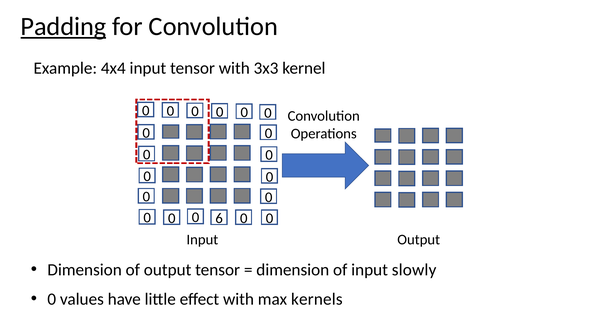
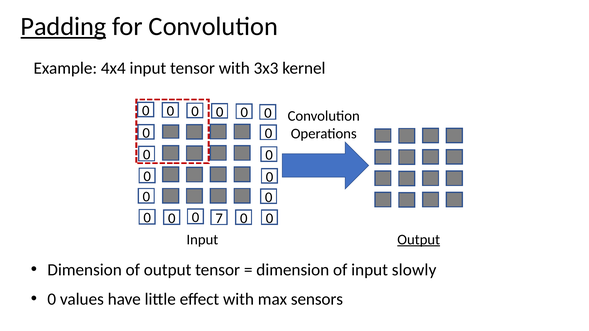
6: 6 -> 7 (219, 218)
Output underline: none -> present (419, 240)
kernels: kernels -> sensors (317, 299)
